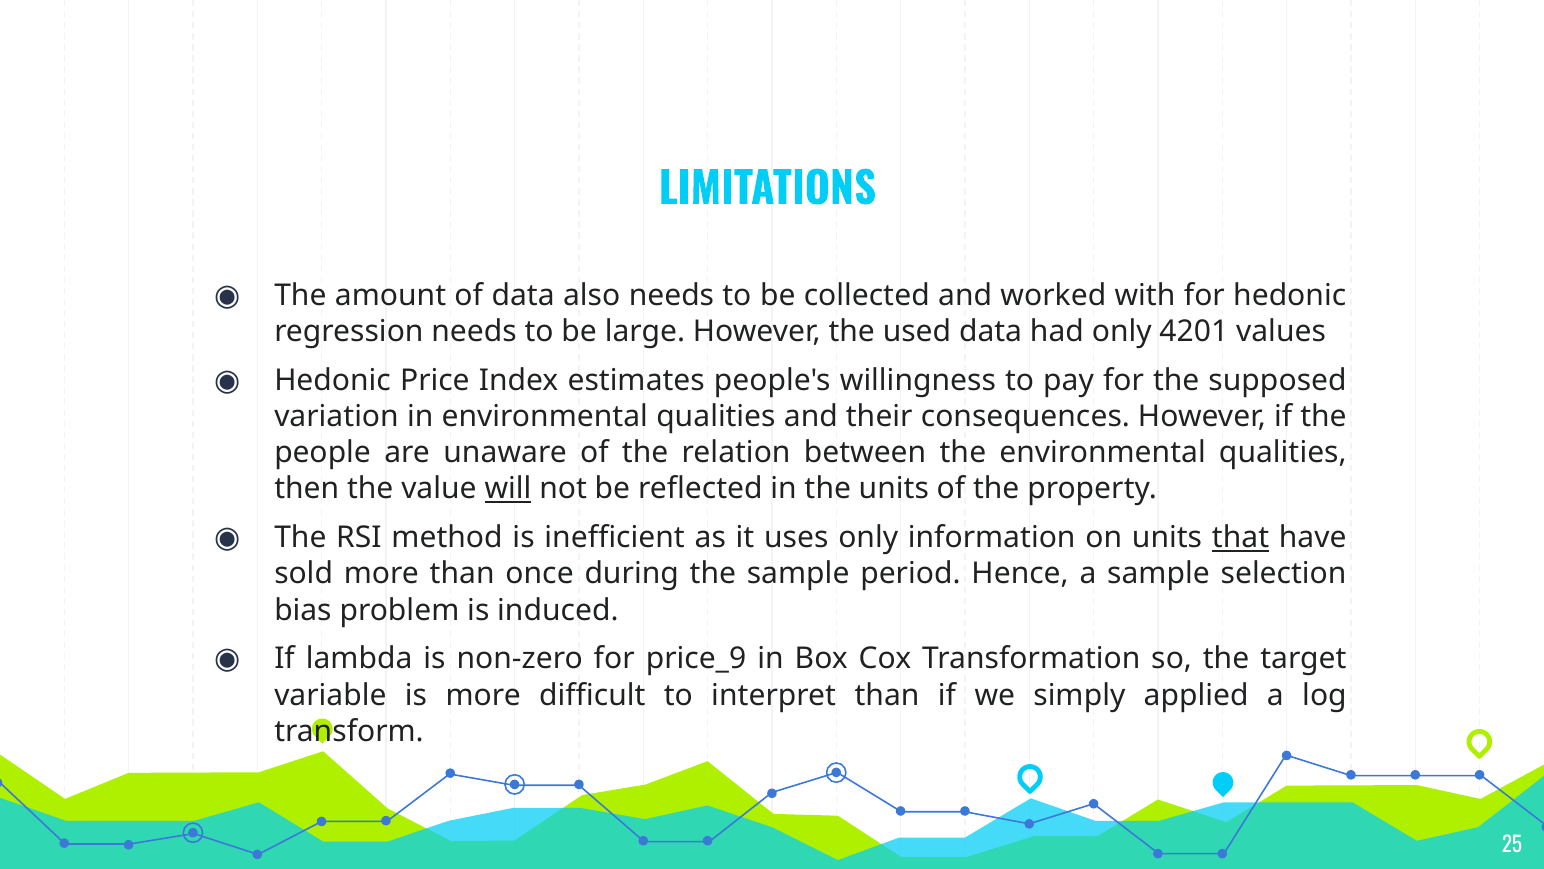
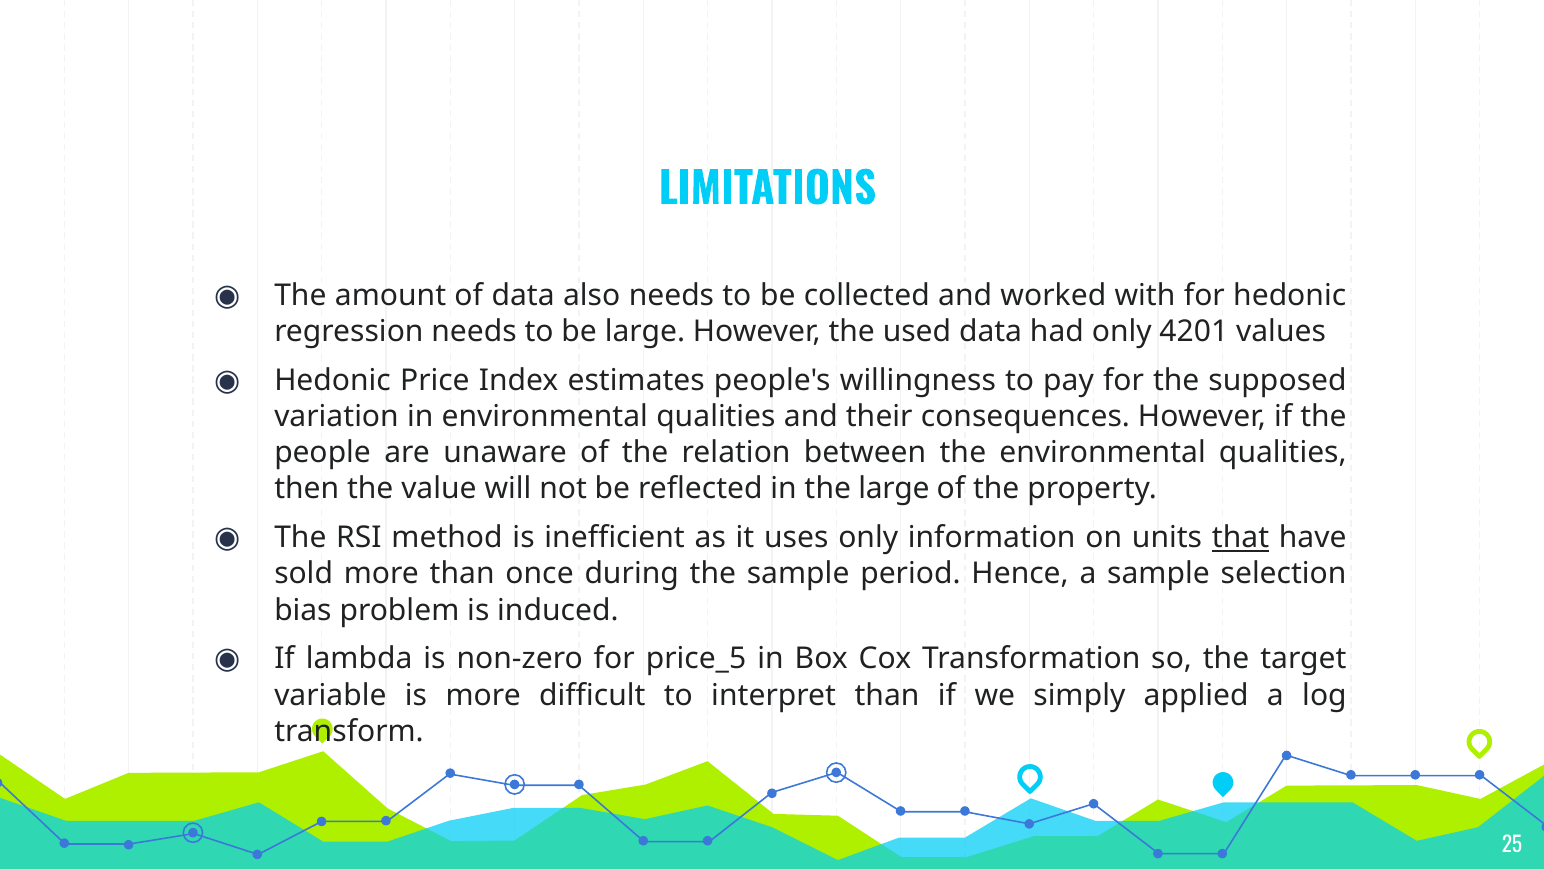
will underline: present -> none (508, 489)
the units: units -> large (894, 489)
price_9: price_9 -> price_5 (696, 659)
